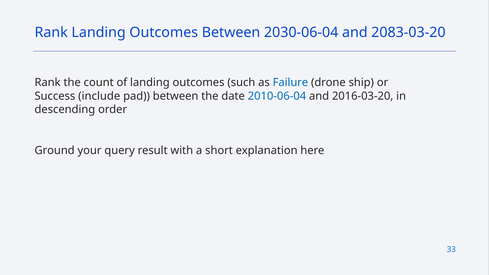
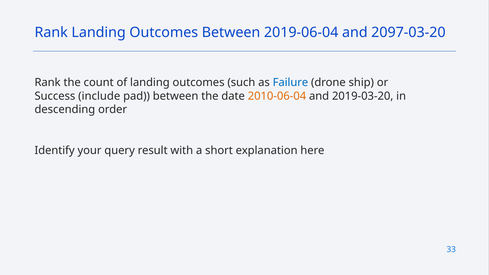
2030-06-04: 2030-06-04 -> 2019-06-04 (301, 33)
2083-03-20: 2083-03-20 -> 2097-03-20 (408, 33)
2010-06-04 colour: blue -> orange (277, 96)
2016-03-20: 2016-03-20 -> 2019-03-20 (363, 96)
Ground: Ground -> Identify (55, 151)
